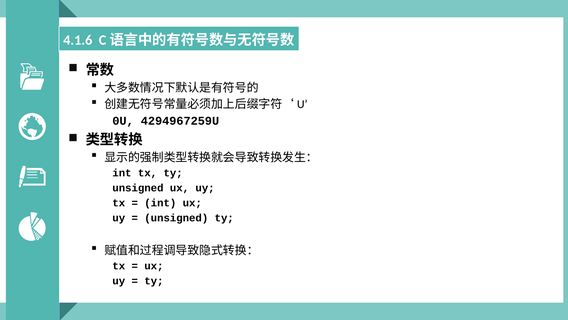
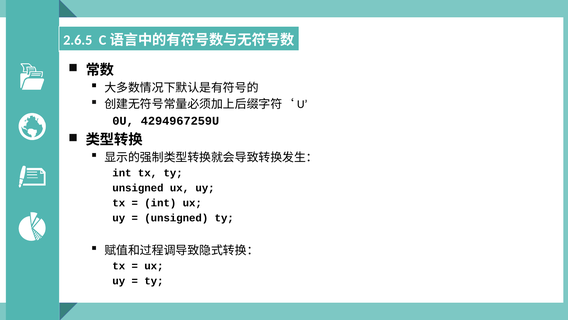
4.1.6: 4.1.6 -> 2.6.5 (78, 40)
